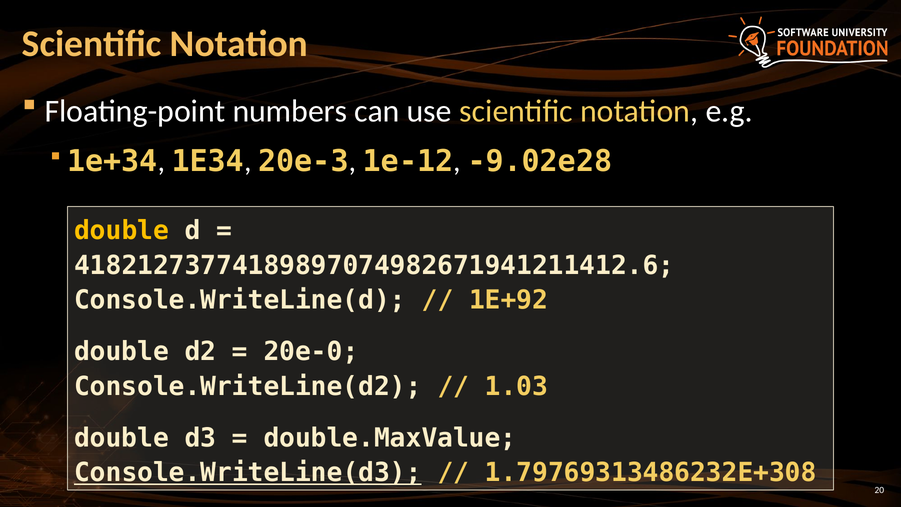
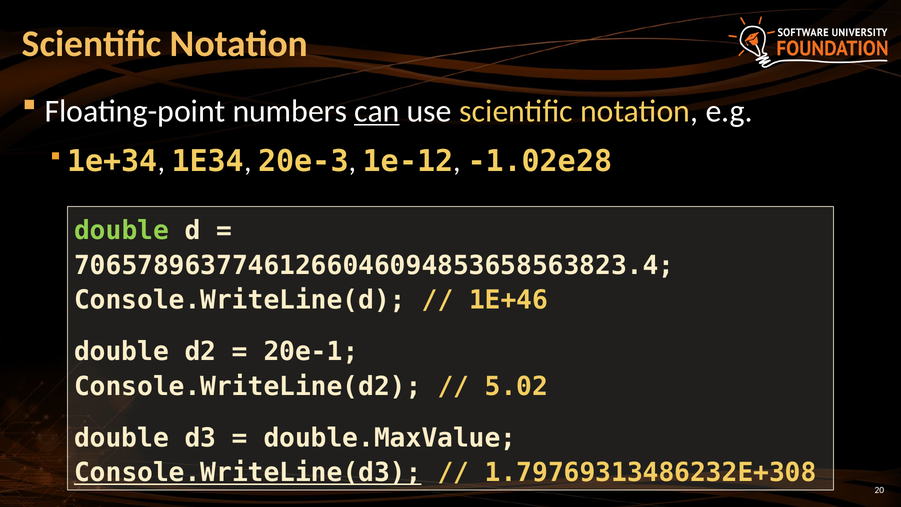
can underline: none -> present (377, 111)
-9.02e28: -9.02e28 -> -1.02e28 (540, 161)
double colour: yellow -> light green (122, 231)
41821273774189897074982671941211412.6: 41821273774189897074982671941211412.6 -> 70657896377461266046094853658563823.4 (374, 265)
1E+92: 1E+92 -> 1E+46 (509, 300)
20e-0: 20e-0 -> 20e-1 (311, 352)
1.03: 1.03 -> 5.02 (516, 386)
